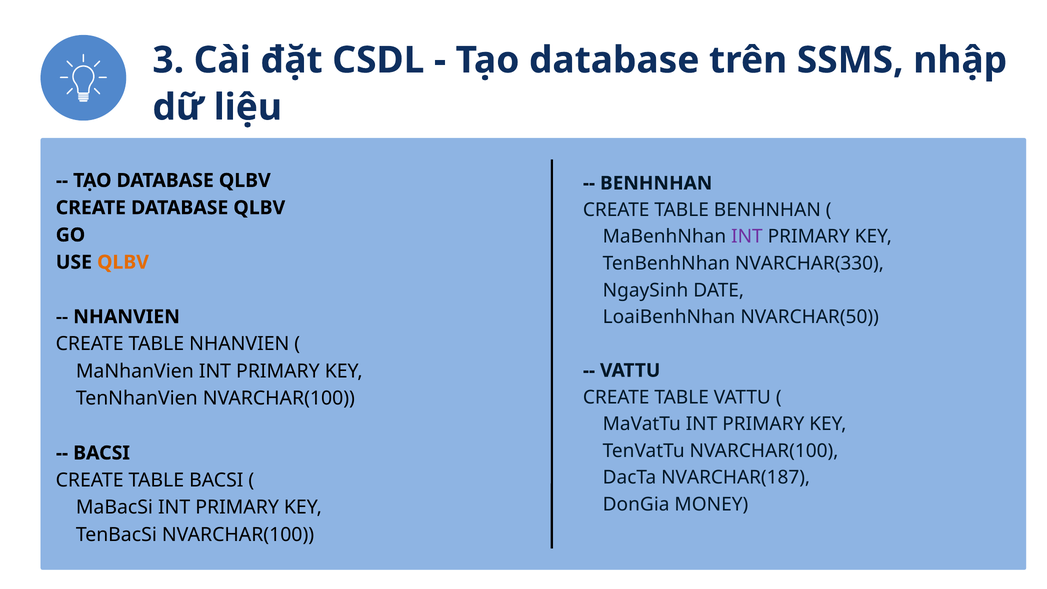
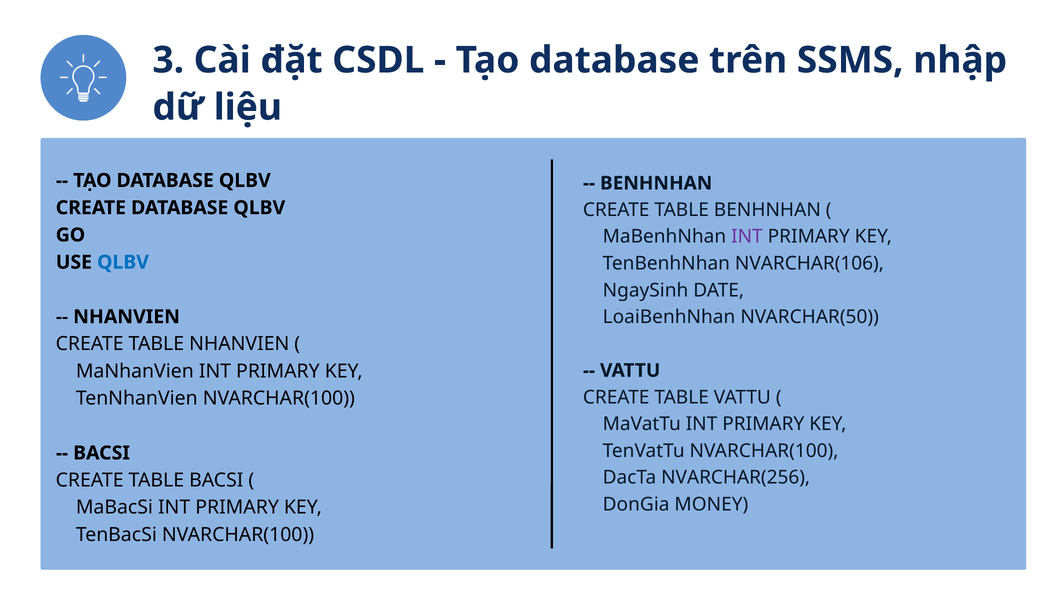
NVARCHAR(330: NVARCHAR(330 -> NVARCHAR(106 (809, 263)
QLBV colour: orange -> blue (123, 262)
NVARCHAR(187: NVARCHAR(187 -> NVARCHAR(256 (736, 477)
